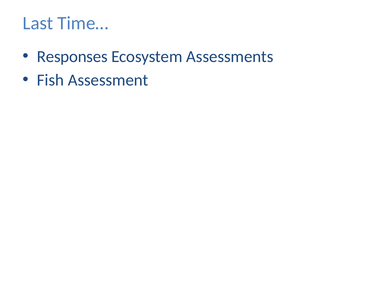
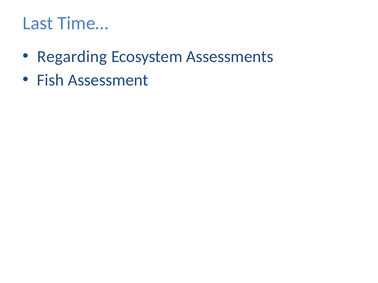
Responses: Responses -> Regarding (72, 57)
